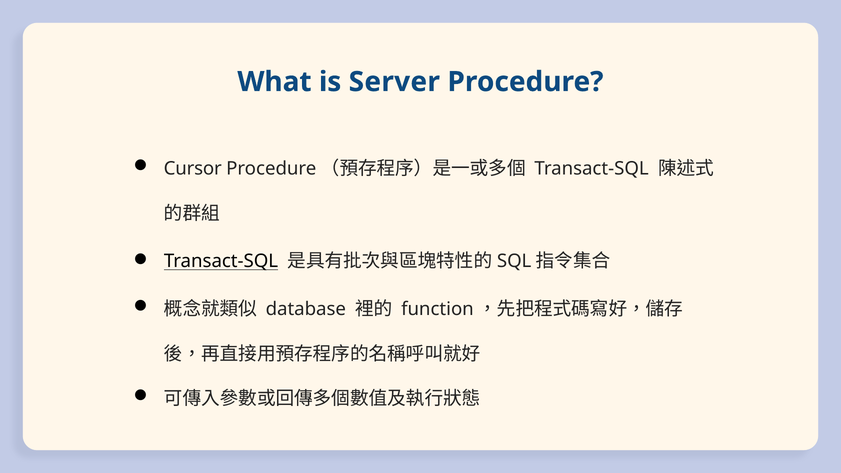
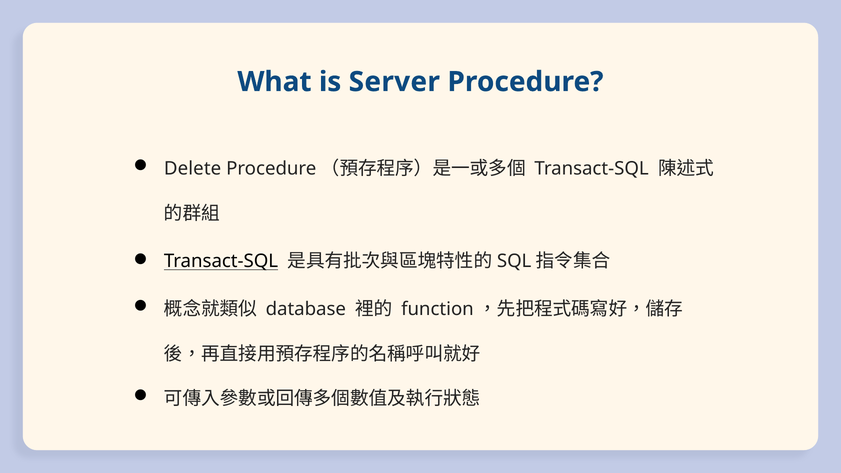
Cursor: Cursor -> Delete (193, 169)
